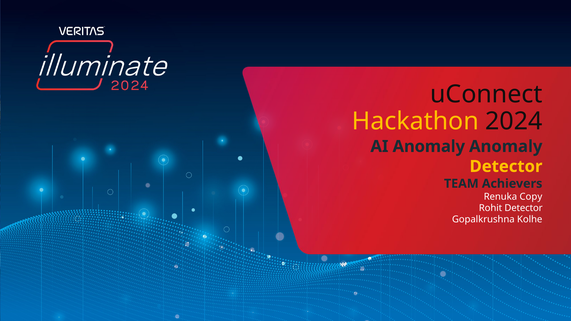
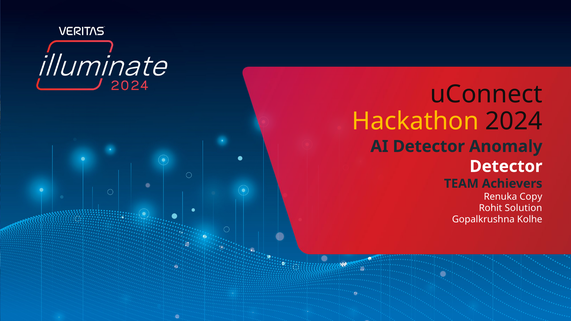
AI Anomaly: Anomaly -> Detector (429, 147)
Detector colour: yellow -> white (506, 167)
Rohit Detector: Detector -> Solution (523, 208)
